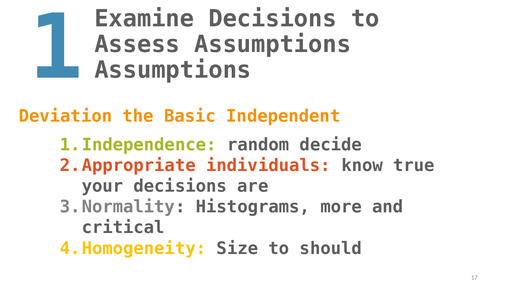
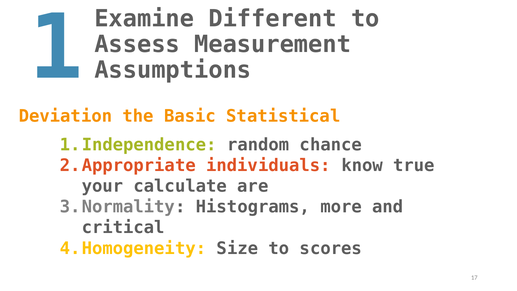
Examine Decisions: Decisions -> Different (273, 19)
Assess Assumptions: Assumptions -> Measurement (273, 44)
Independent: Independent -> Statistical (283, 116)
decide: decide -> chance (331, 145)
your decisions: decisions -> calculate (180, 186)
should: should -> scores (331, 248)
